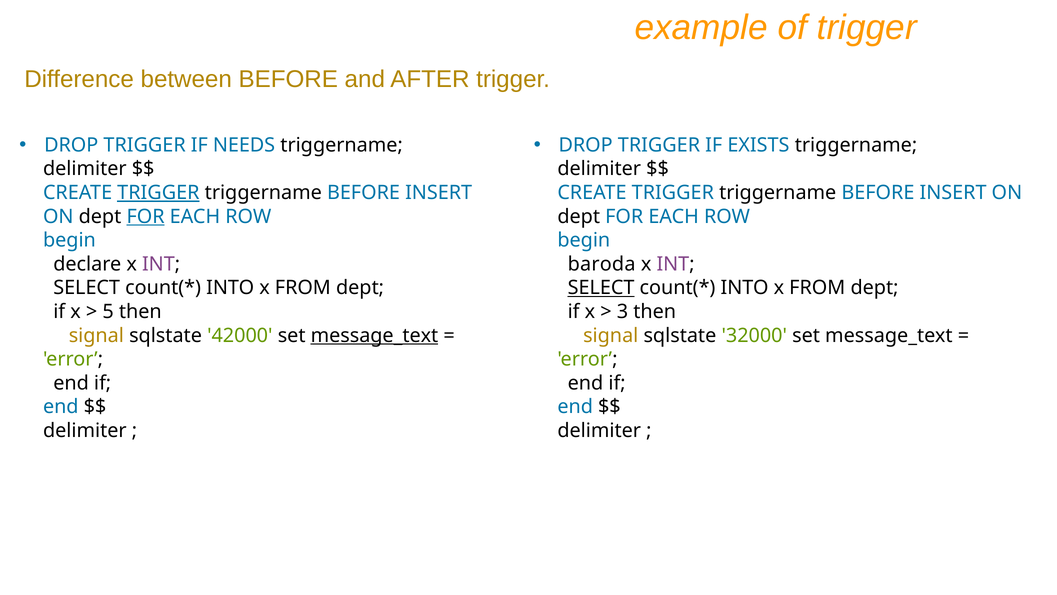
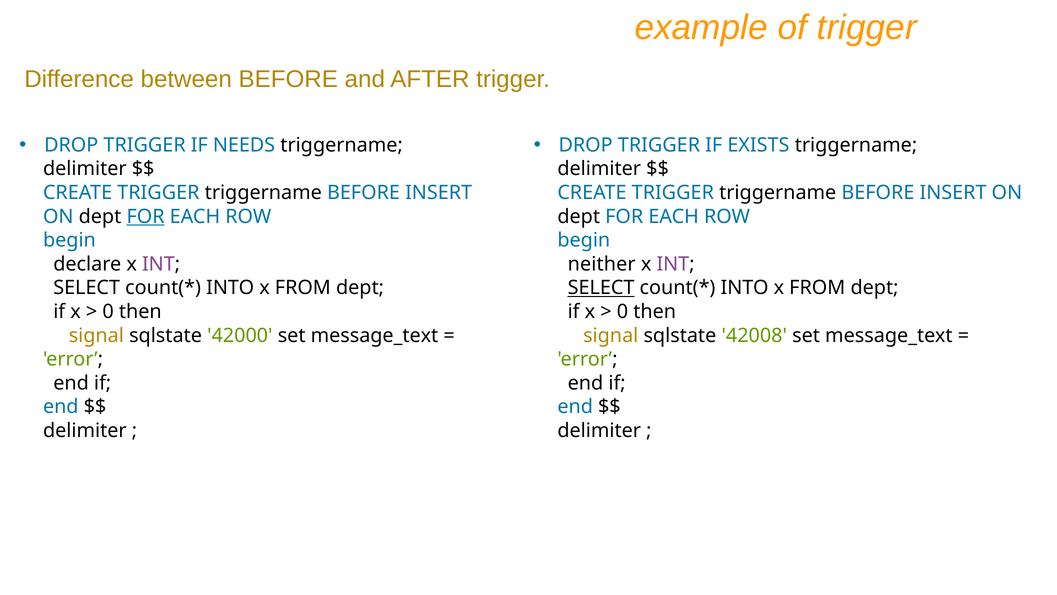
TRIGGER underline: present -> none (158, 193)
baroda: baroda -> neither (602, 264)
5: 5 -> 0 (108, 311)
3: 3 -> 0 (623, 311)
message_text underline: present -> none (374, 335)
32000: 32000 -> 42008 (754, 335)
